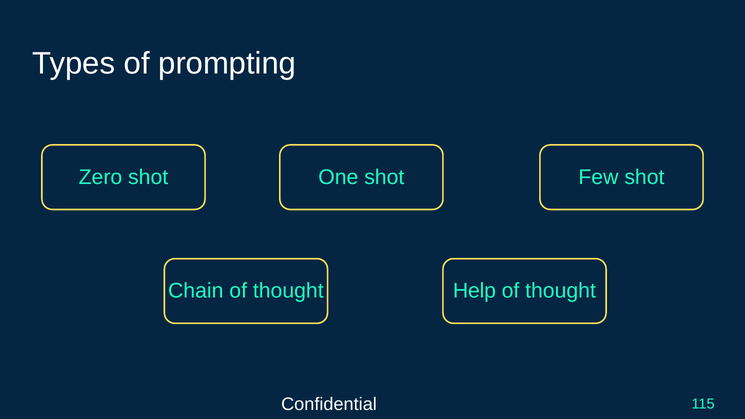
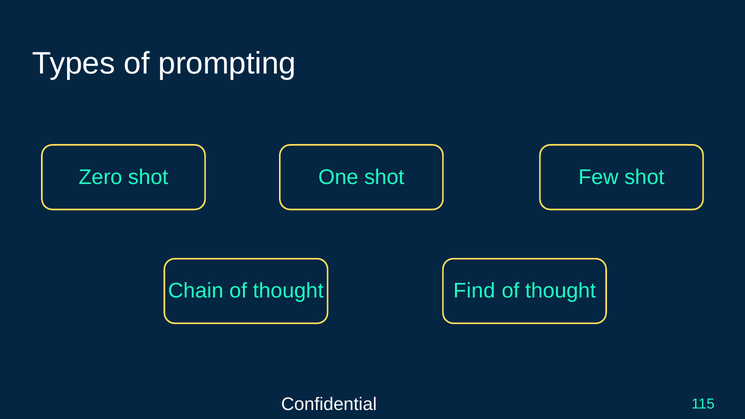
Help: Help -> Find (474, 291)
